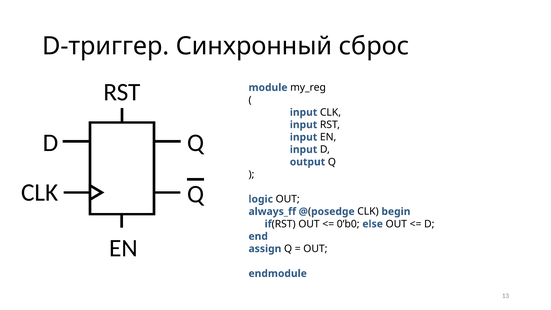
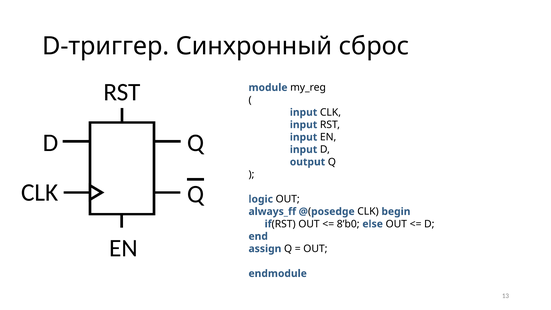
0’b0: 0’b0 -> 8’b0 (348, 224)
